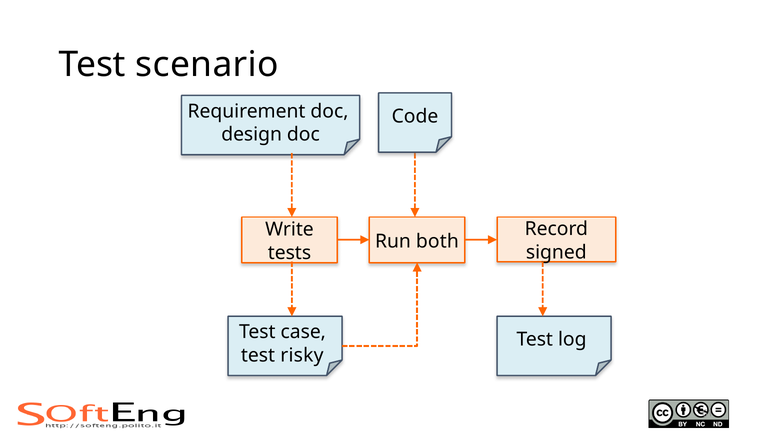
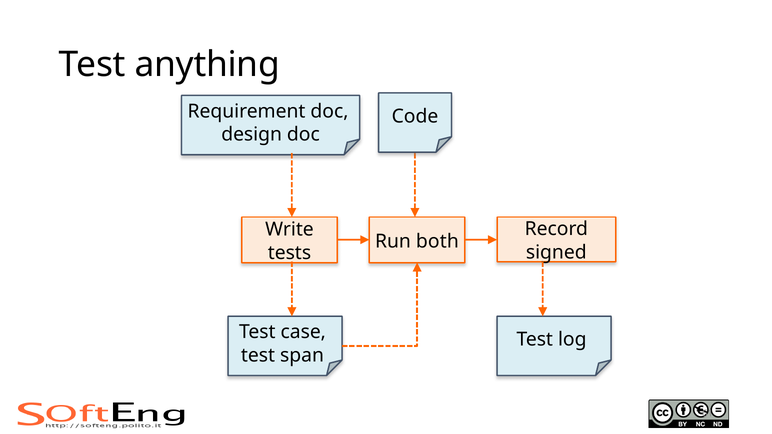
scenario: scenario -> anything (207, 65)
risky: risky -> span (302, 355)
